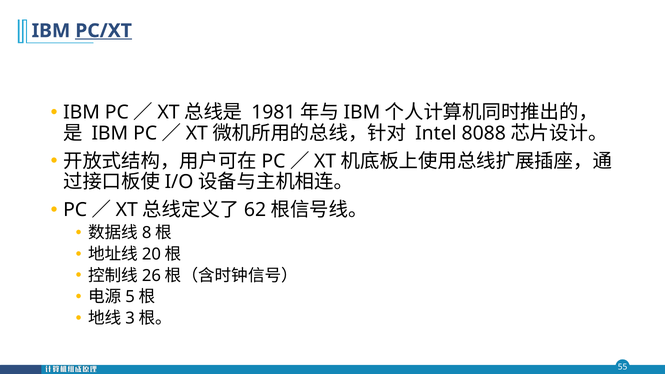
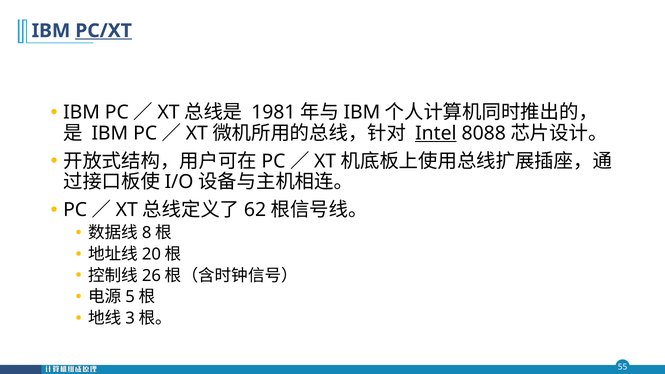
Intel underline: none -> present (436, 133)
